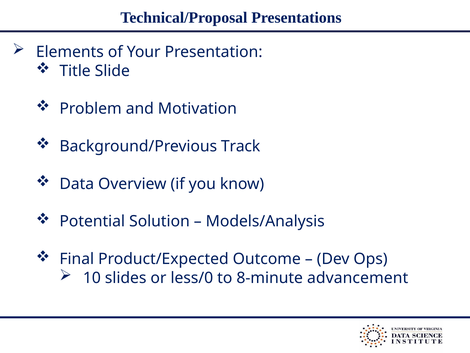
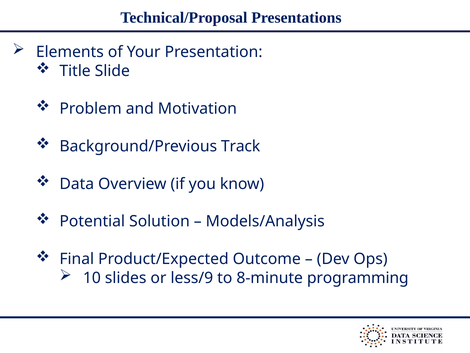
less/0: less/0 -> less/9 (192, 278)
advancement: advancement -> programming (358, 278)
